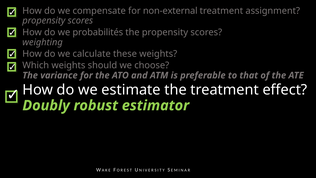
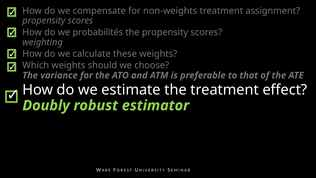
non-external: non-external -> non-weights (170, 11)
